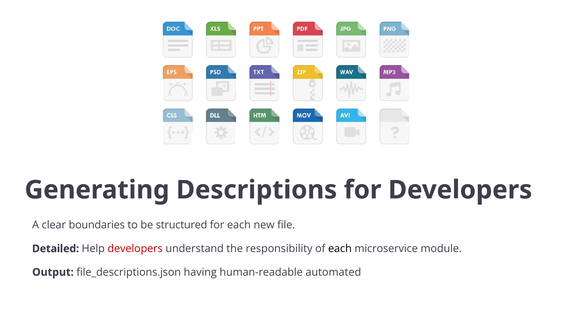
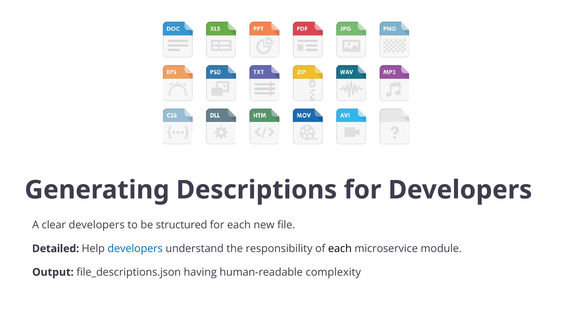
clear boundaries: boundaries -> developers (97, 225)
developers colour: red -> blue (135, 248)
automated: automated -> complexity (333, 272)
